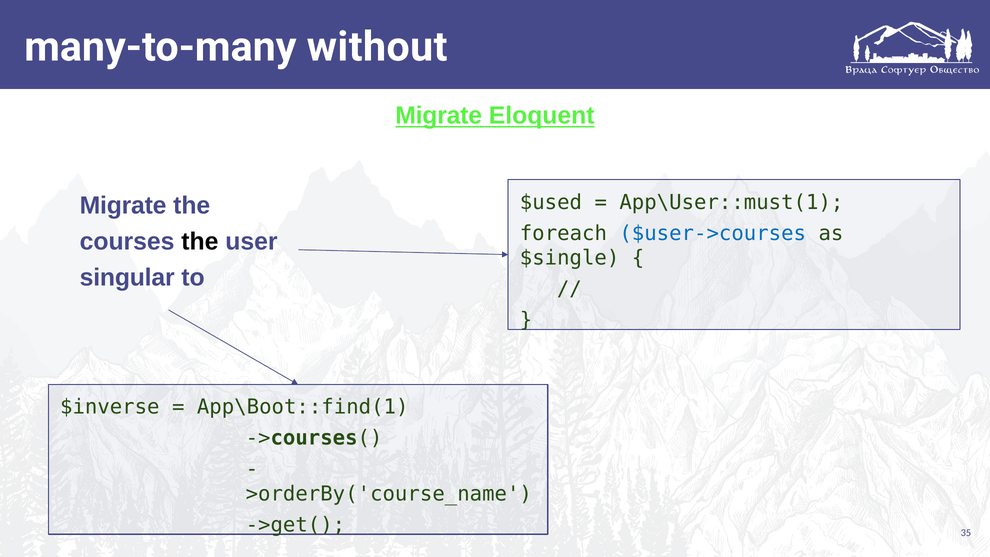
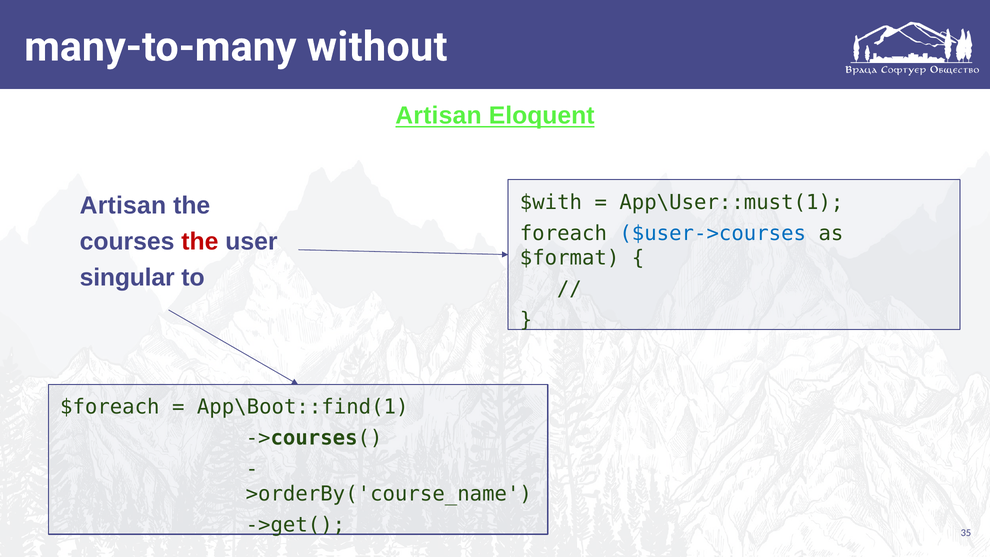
Migrate: Migrate -> Artisan (438, 116)
$used: $used -> $with (551, 202)
Migrate: Migrate -> Artisan (123, 205)
the colour: black -> red (200, 241)
$single: $single -> $format (570, 258)
$inverse: $inverse -> $foreach (110, 407)
